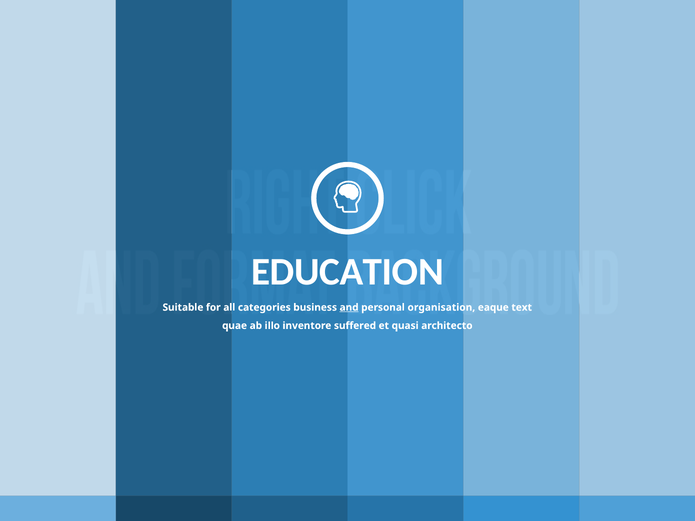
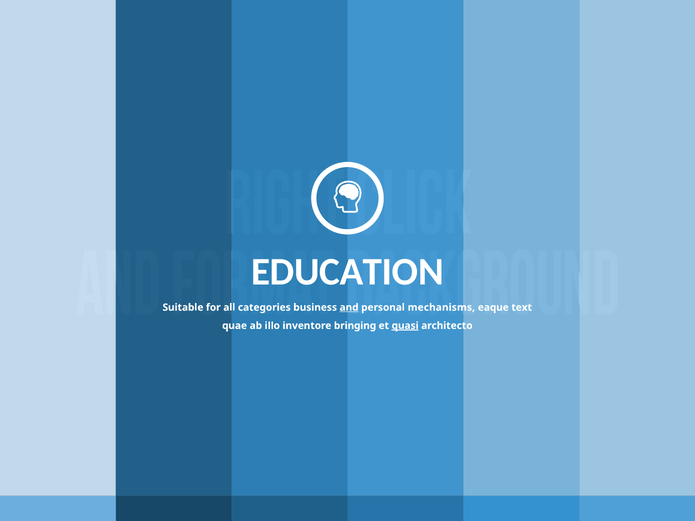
organisation: organisation -> mechanisms (441, 308)
suffered: suffered -> bringing (355, 326)
quasi underline: none -> present (405, 326)
